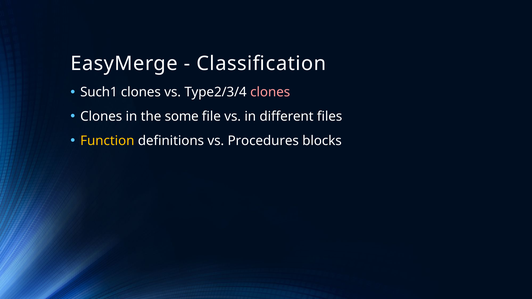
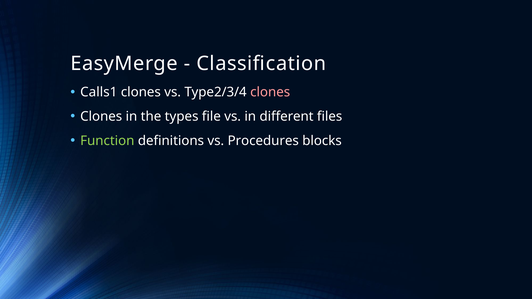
Such1: Such1 -> Calls1 (99, 92)
some: some -> types (182, 117)
Function colour: yellow -> light green (107, 141)
